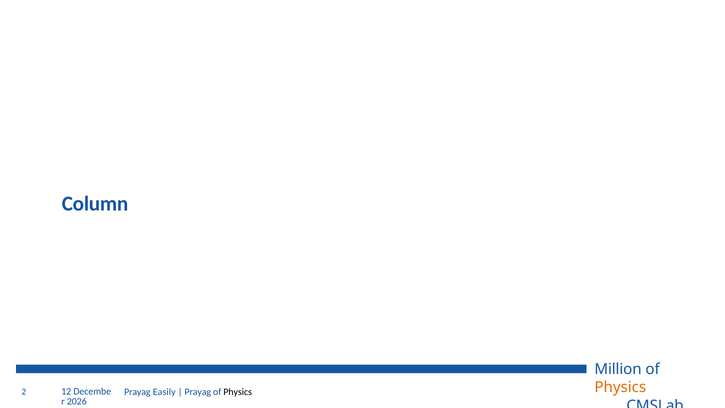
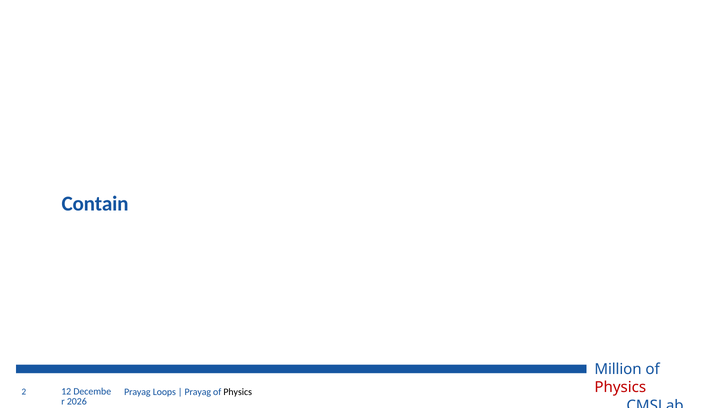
Column: Column -> Contain (95, 204)
Physics colour: orange -> red (620, 387)
Easily: Easily -> Loops (164, 392)
